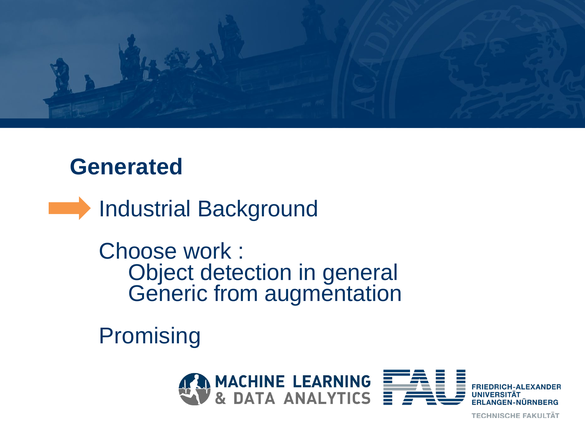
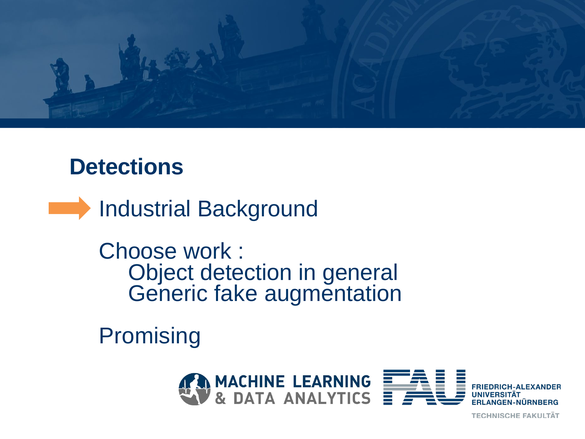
Generated: Generated -> Detections (127, 167)
from: from -> fake (236, 293)
